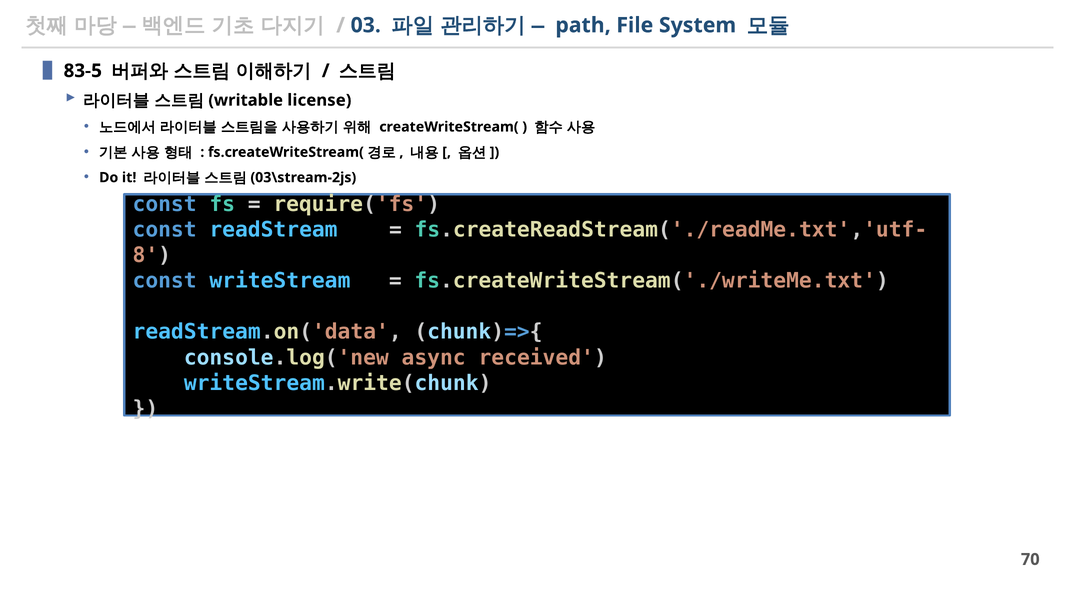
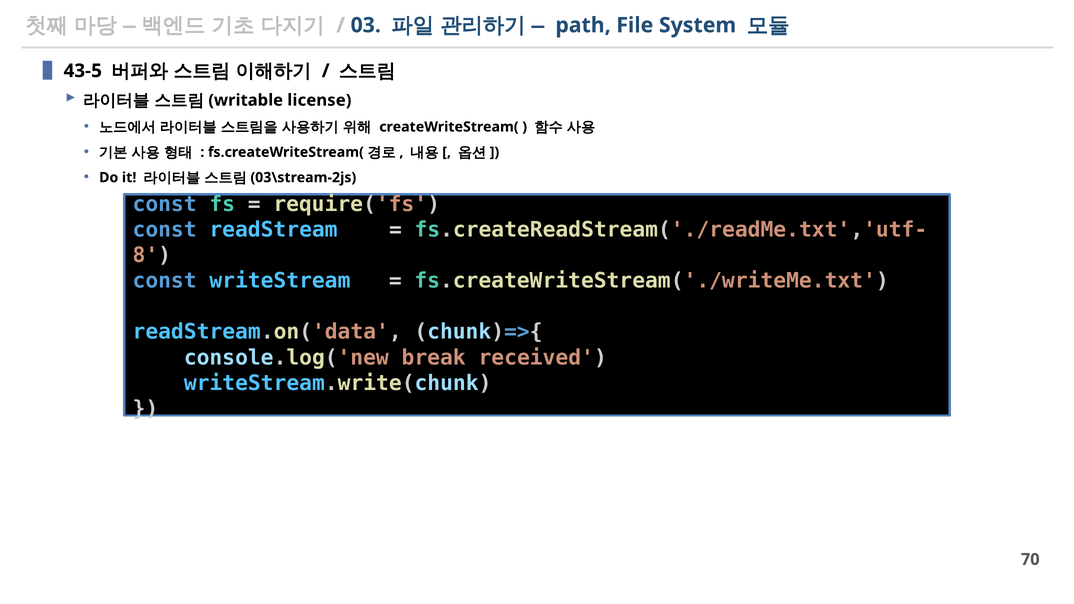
83-5: 83-5 -> 43-5 (83, 71)
async: async -> break (434, 357)
